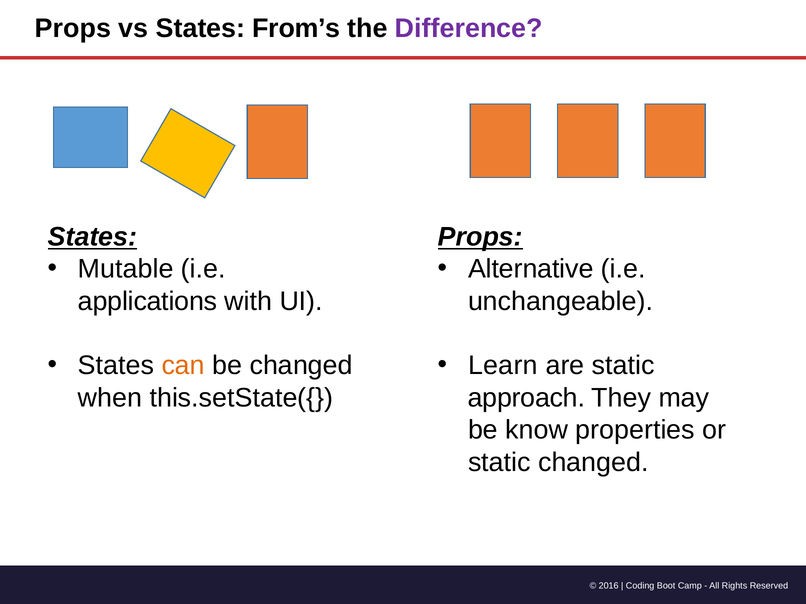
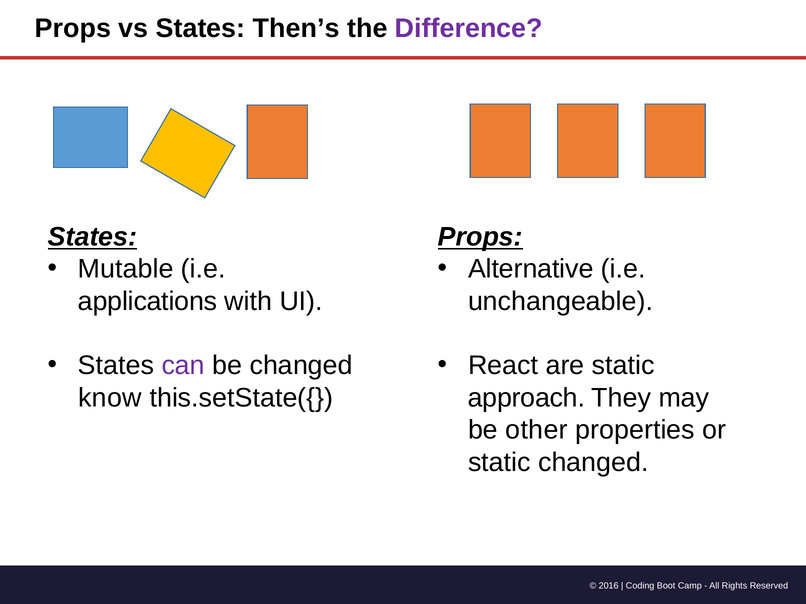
From’s: From’s -> Then’s (296, 29)
can colour: orange -> purple (183, 366)
Learn: Learn -> React (503, 366)
when: when -> know (110, 398)
know: know -> other (537, 430)
